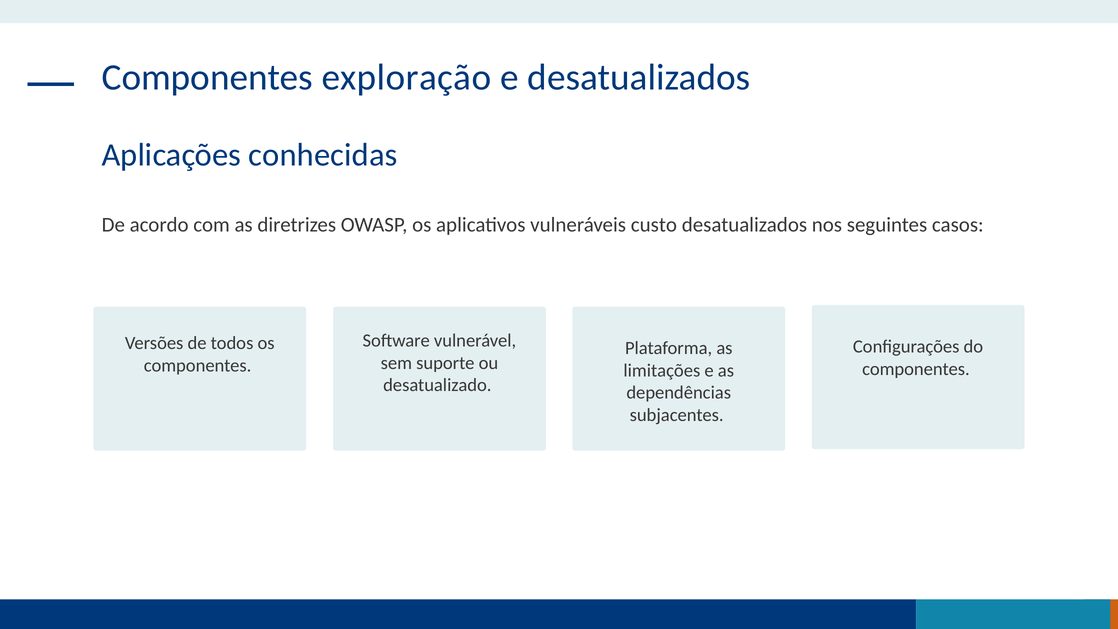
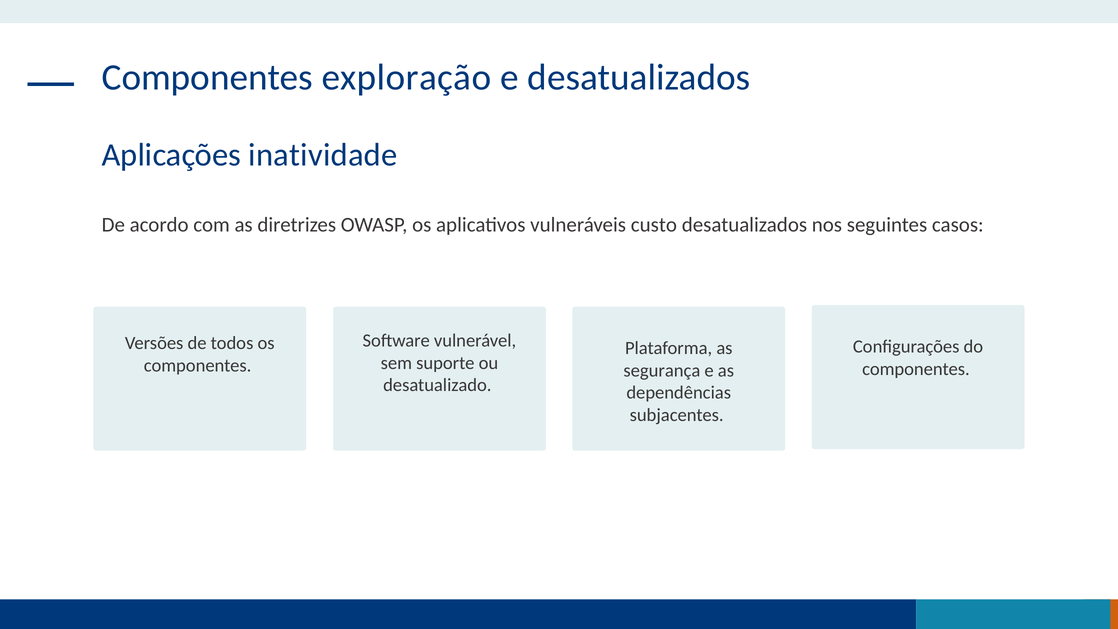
conhecidas: conhecidas -> inatividade (323, 155)
limitações: limitações -> segurança (662, 370)
